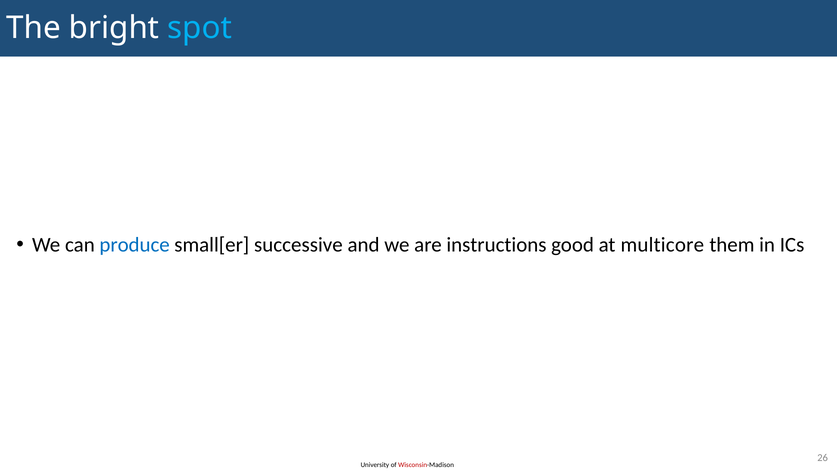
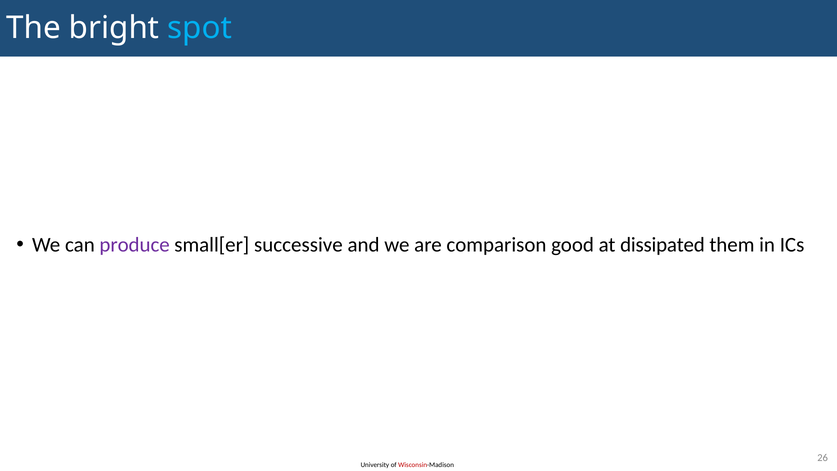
produce colour: blue -> purple (135, 245)
instructions: instructions -> comparison (496, 245)
multicore: multicore -> dissipated (662, 245)
